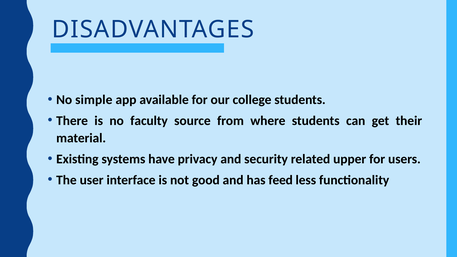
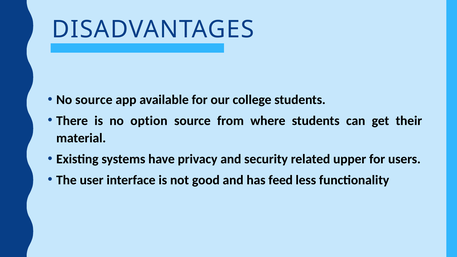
No simple: simple -> source (94, 100)
faculty: faculty -> option (149, 121)
